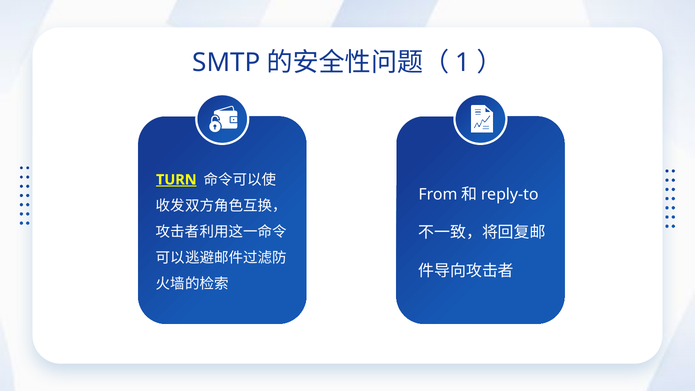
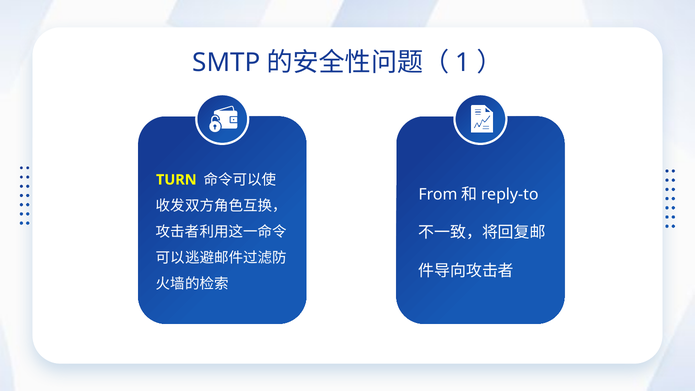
TURN underline: present -> none (176, 180)
